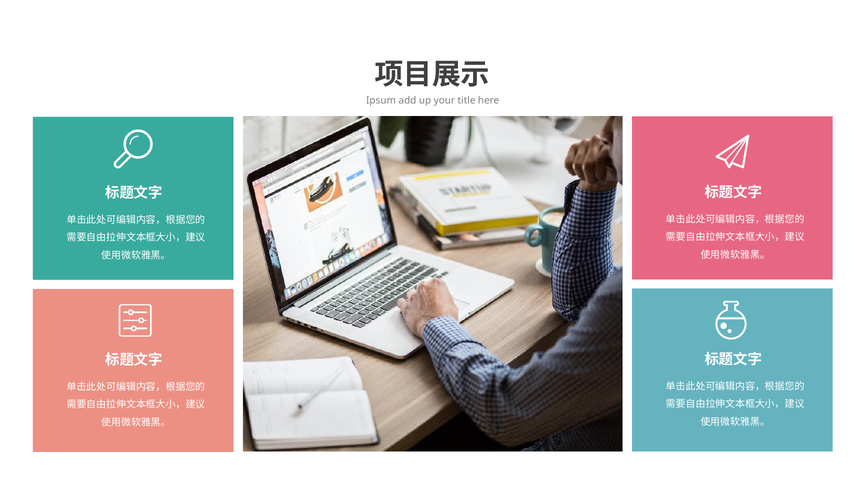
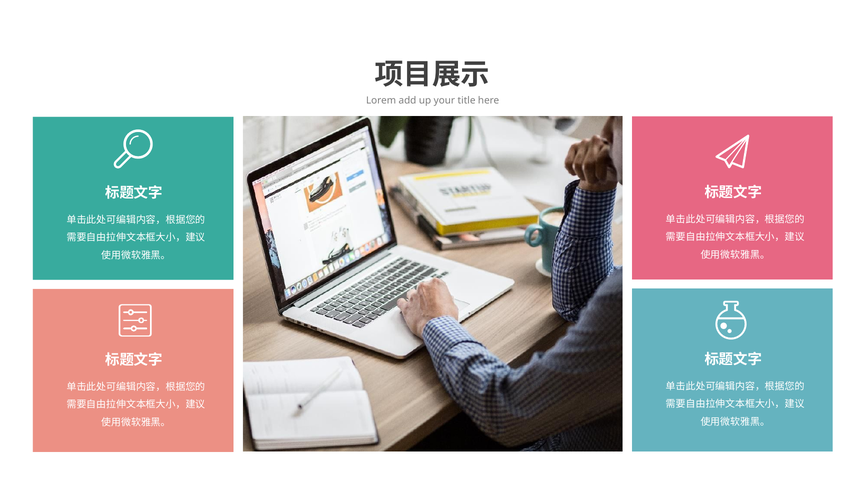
Ipsum: Ipsum -> Lorem (381, 100)
